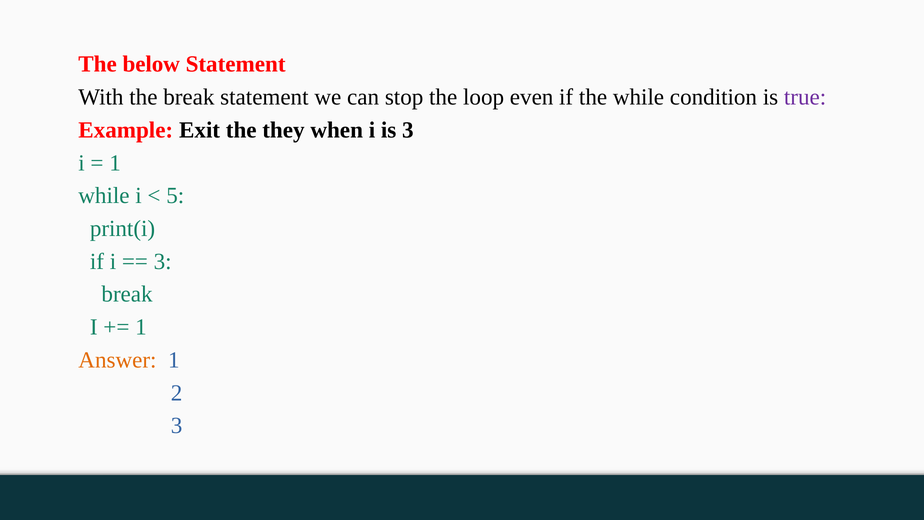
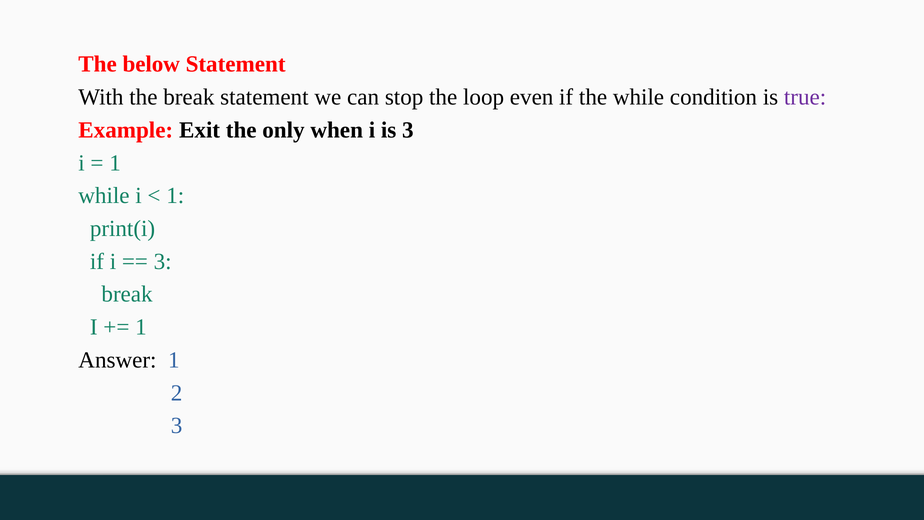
they: they -> only (283, 130)
5: 5 -> 1 (175, 196)
Answer colour: orange -> black (117, 360)
